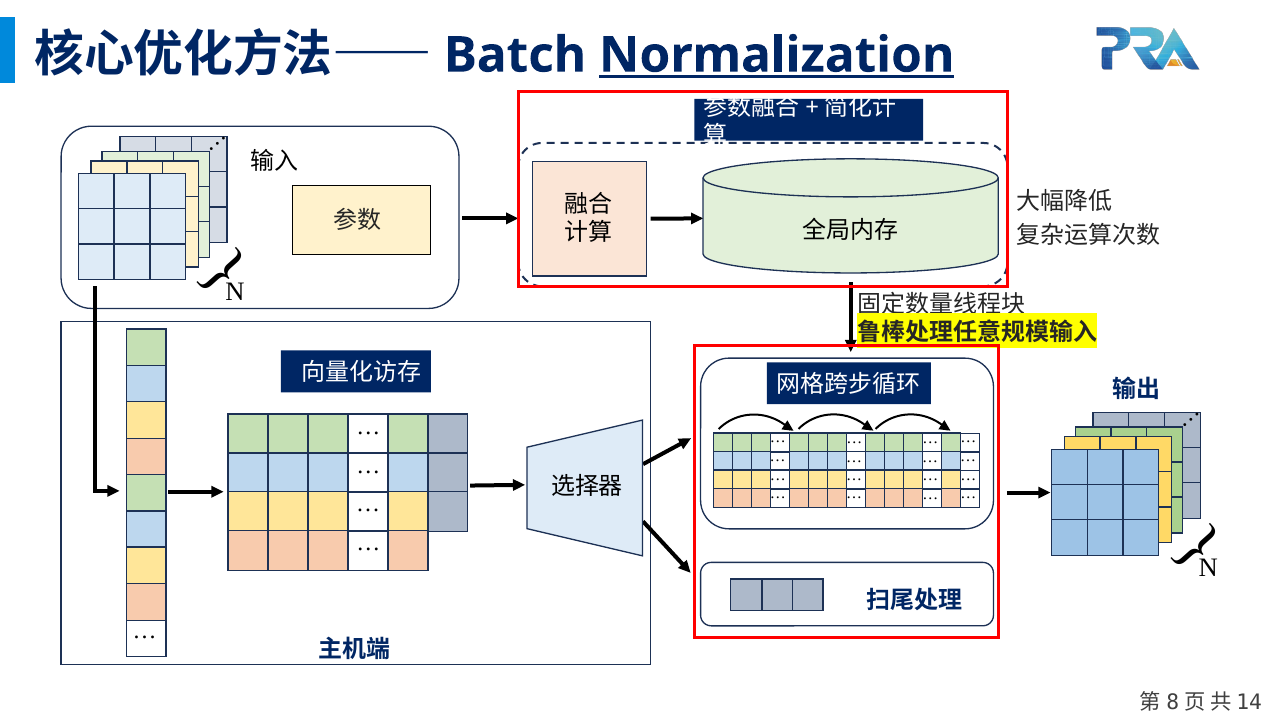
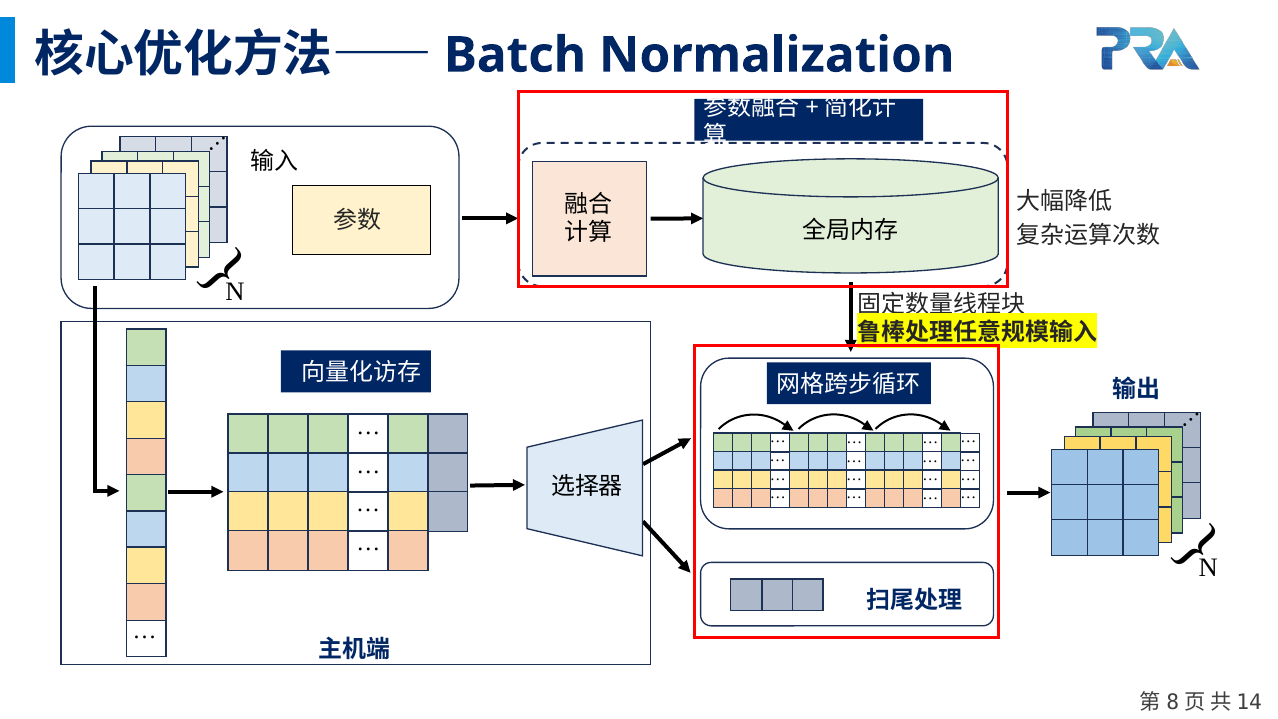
Normalization underline: present -> none (777, 55)
